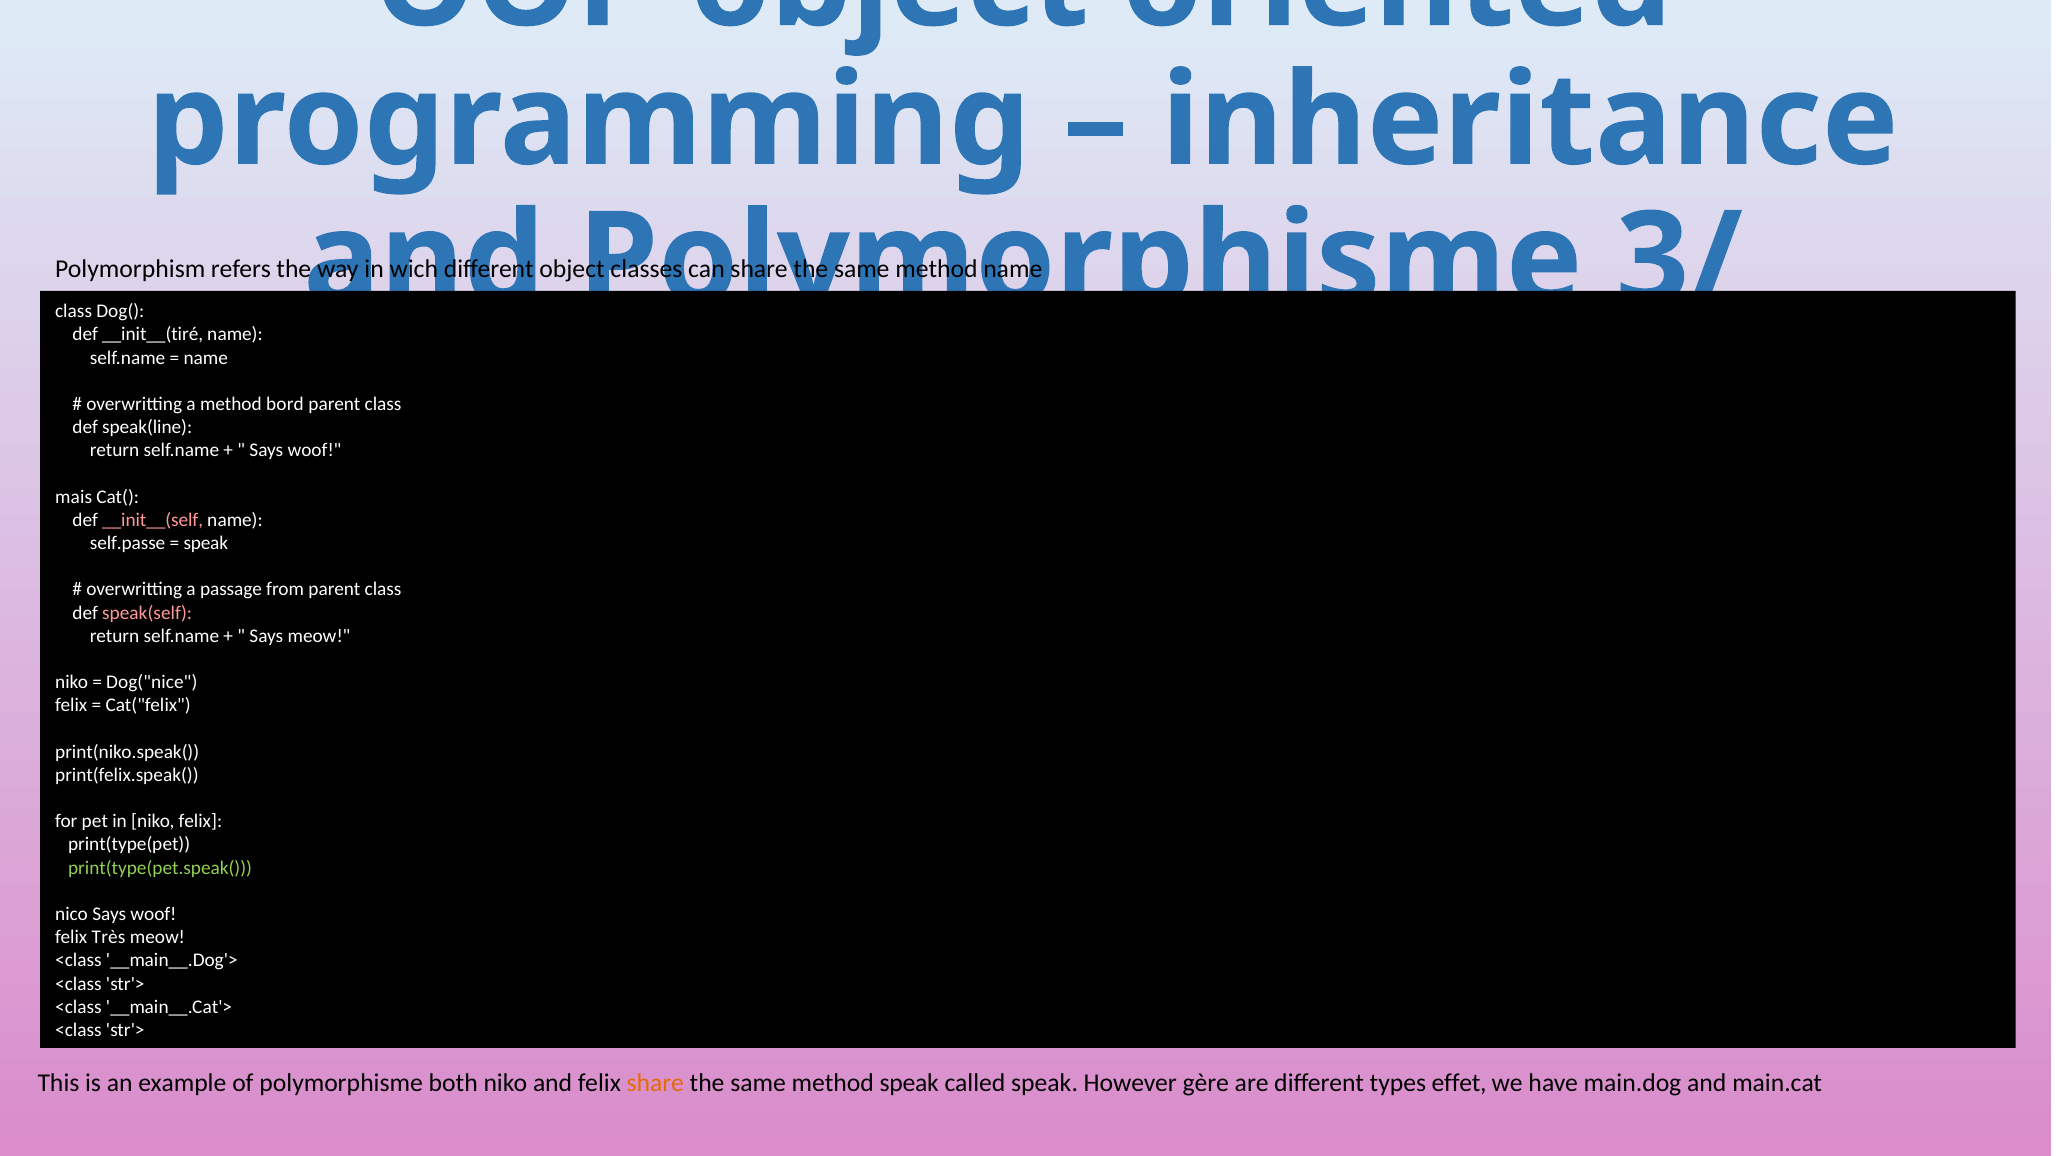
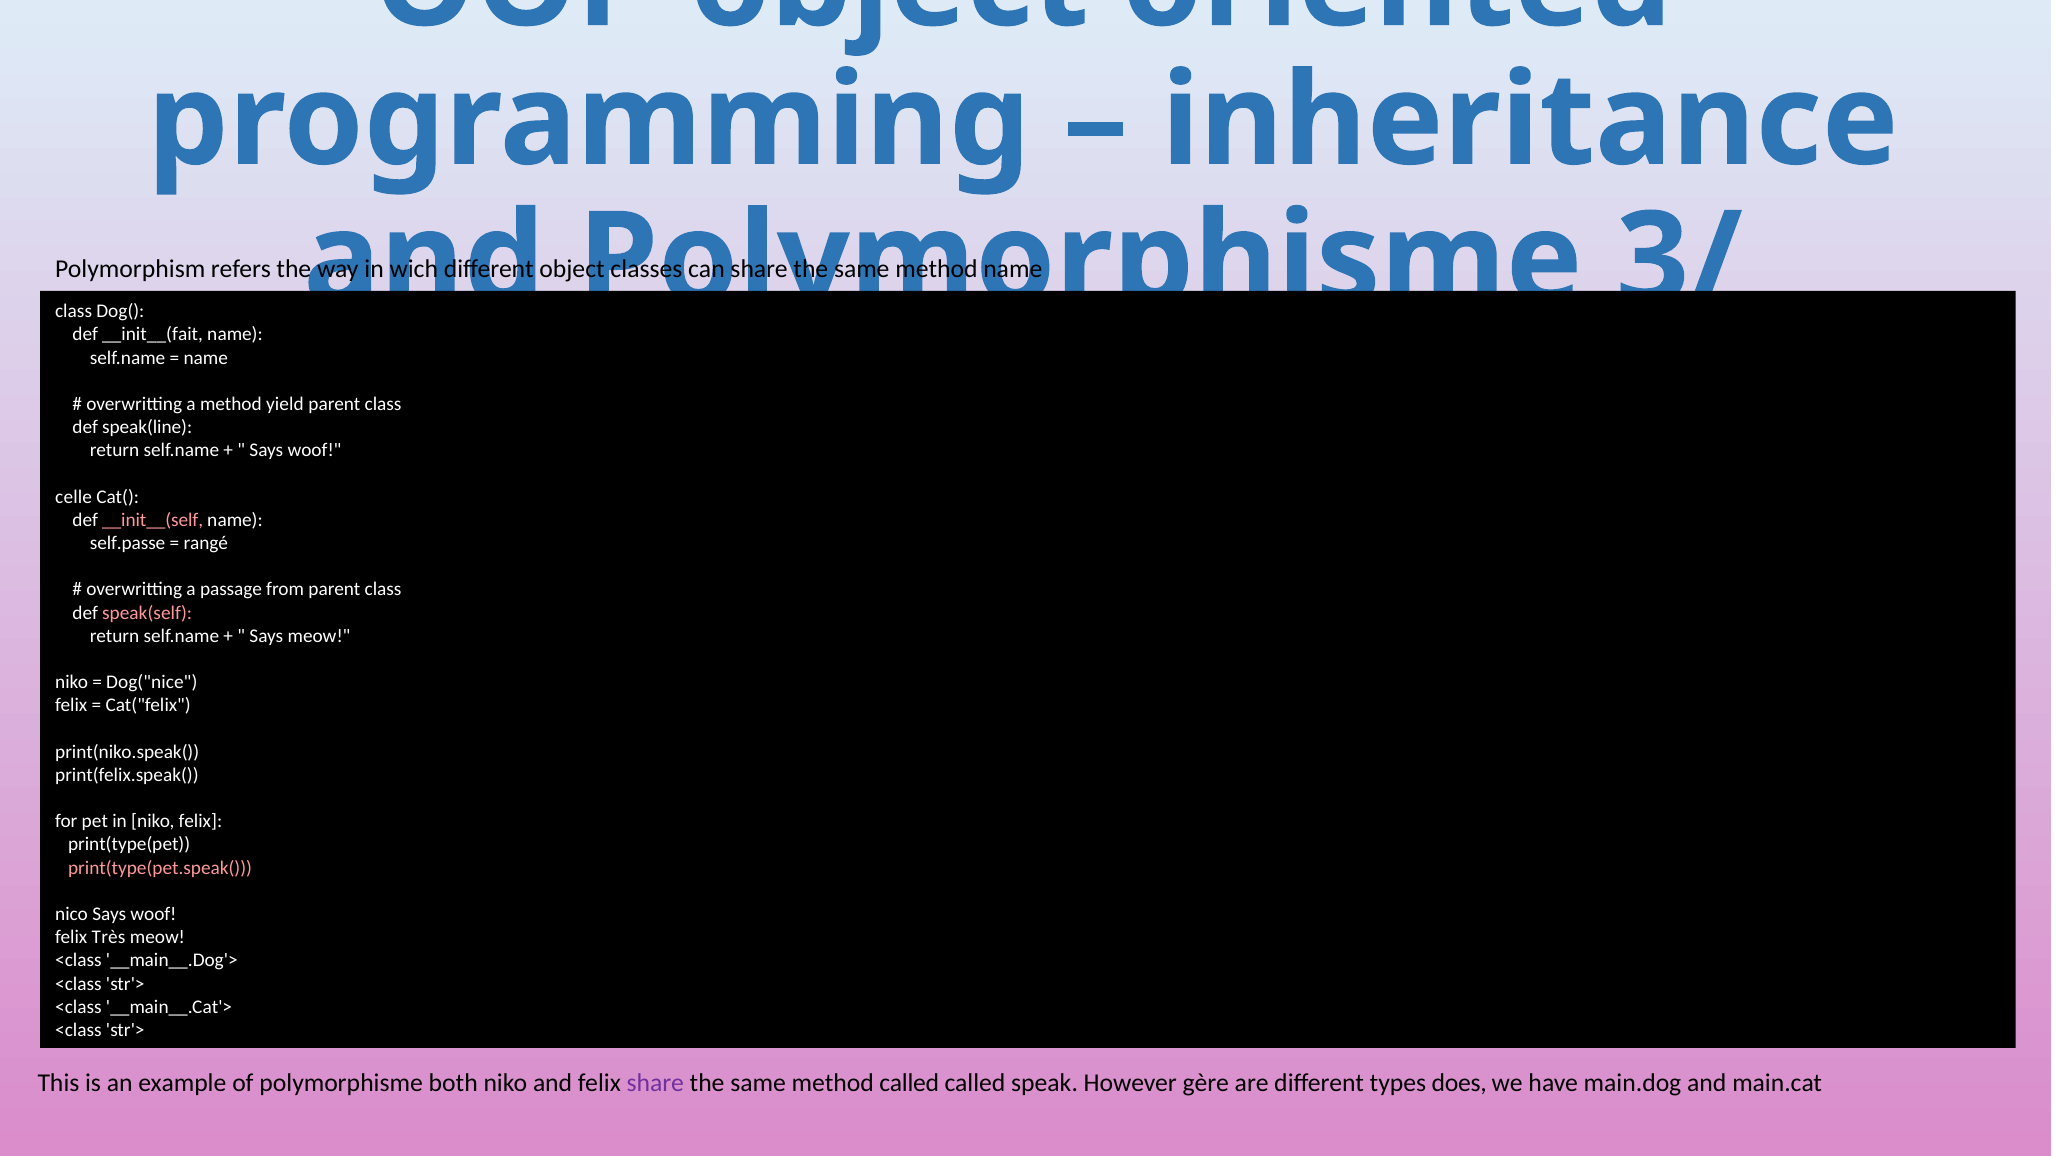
__init__(tiré: __init__(tiré -> __init__(fait (153, 335)
bord: bord -> yield (285, 404)
mais: mais -> celle (74, 497)
speak: speak -> rangé (206, 543)
print(type(pet.speak( colour: light green -> pink (160, 868)
share colour: orange -> purple (655, 1083)
method speak: speak -> called (909, 1083)
effet: effet -> does (1459, 1083)
